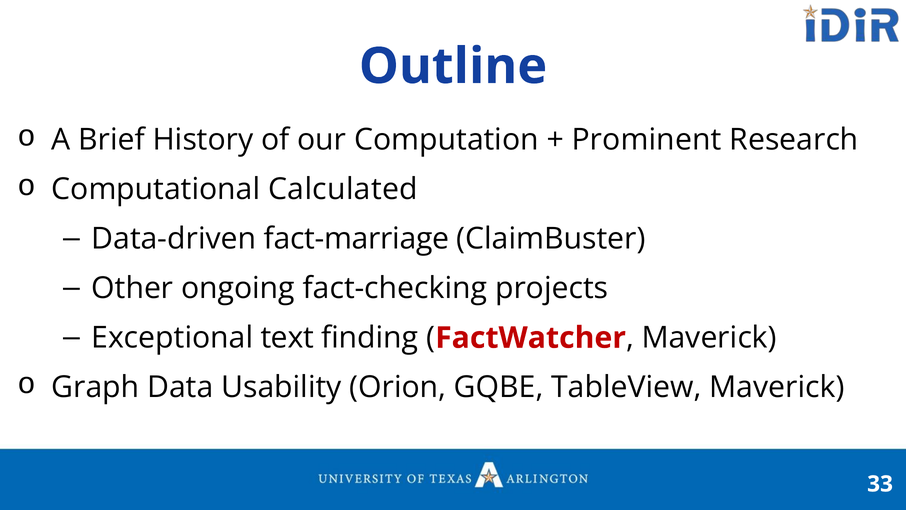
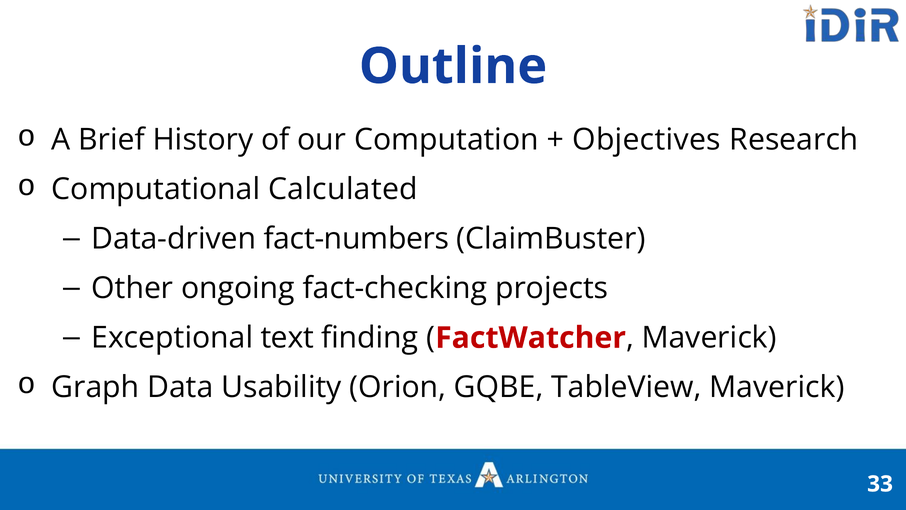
Prominent: Prominent -> Objectives (646, 140)
fact-marriage: fact-marriage -> fact-numbers (356, 239)
